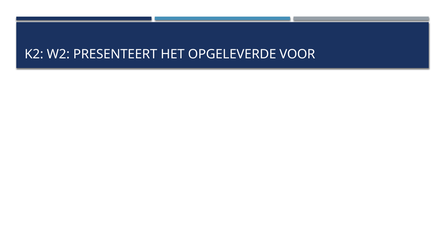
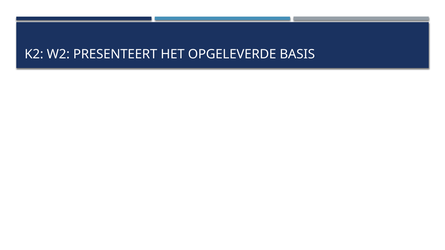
VOOR: VOOR -> BASIS (297, 54)
